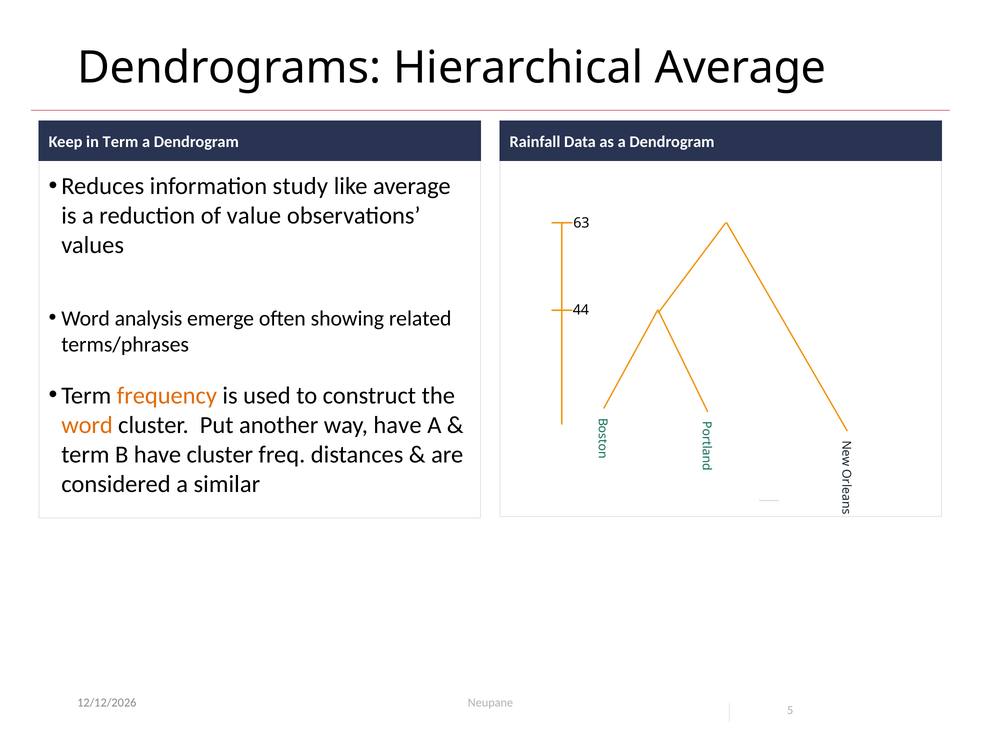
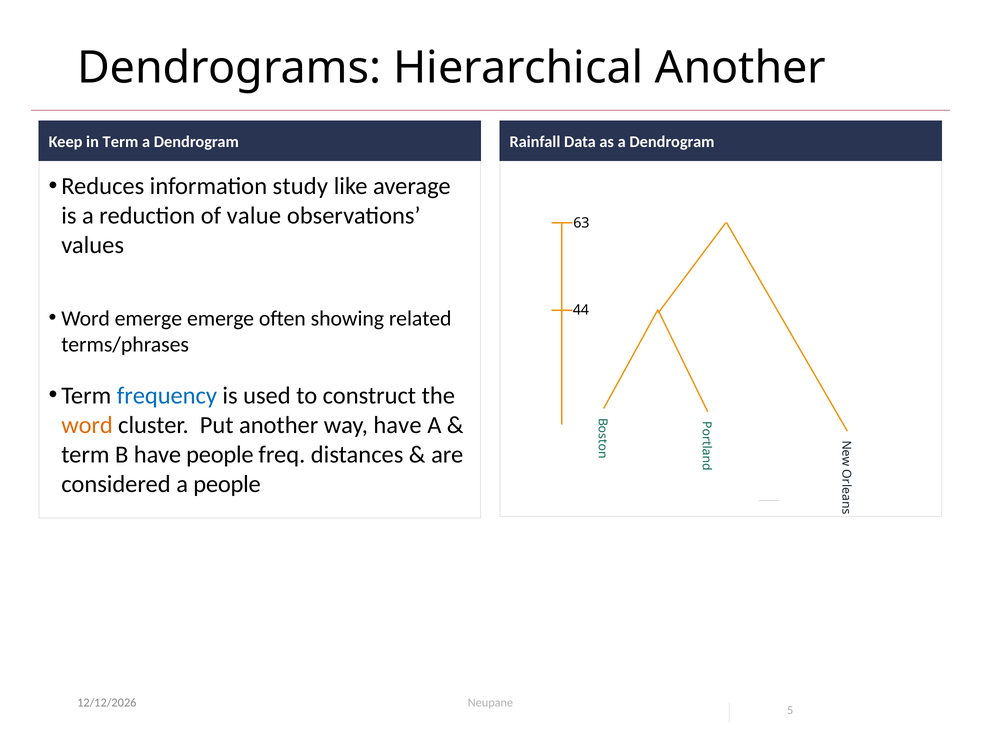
Hierarchical Average: Average -> Another (740, 68)
Word analysis: analysis -> emerge (148, 318)
frequency colour: orange -> blue (167, 396)
have cluster: cluster -> people (220, 454)
a similar: similar -> people (227, 484)
